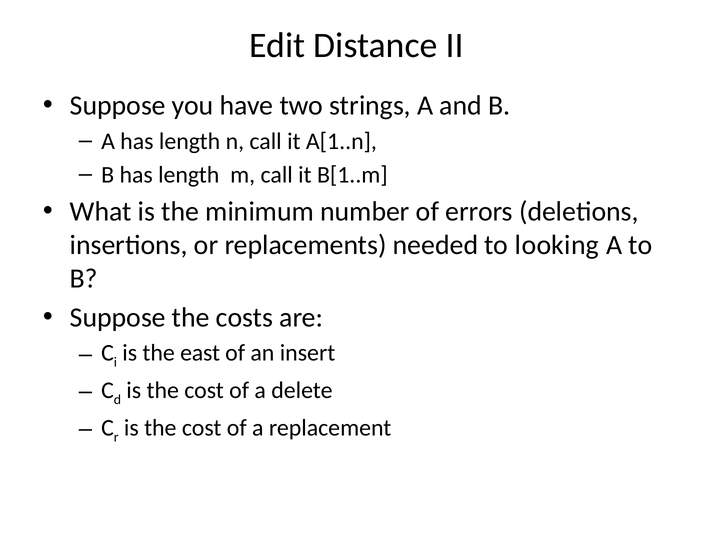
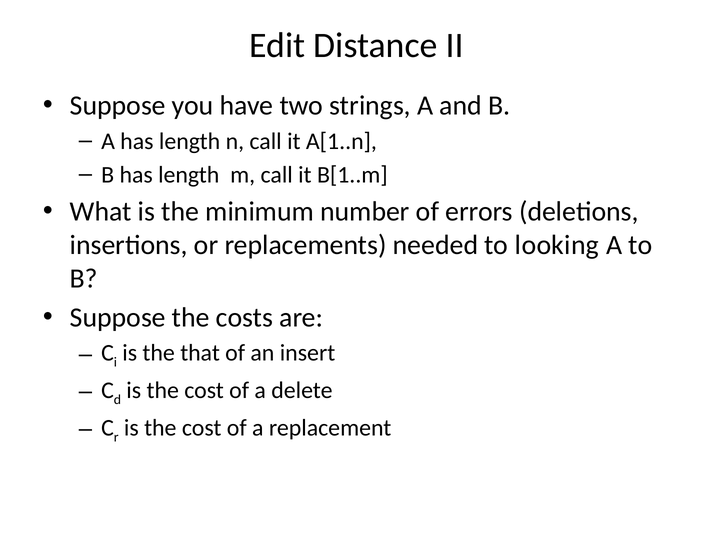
east: east -> that (200, 353)
